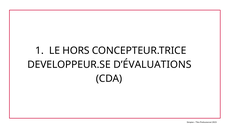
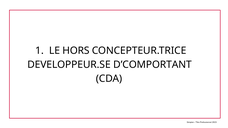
D’ÉVALUATIONS: D’ÉVALUATIONS -> D’COMPORTANT (152, 65)
